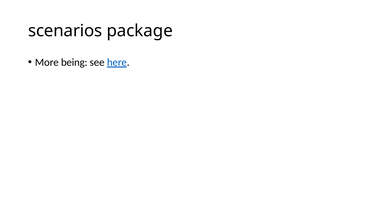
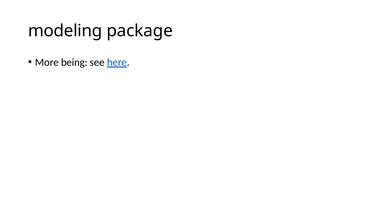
scenarios: scenarios -> modeling (65, 31)
